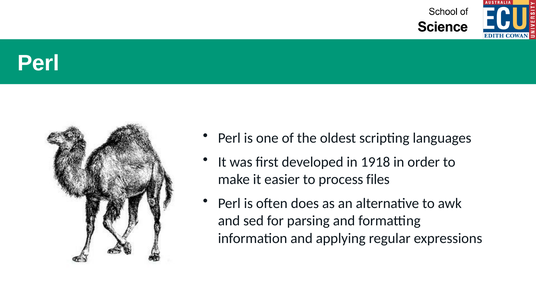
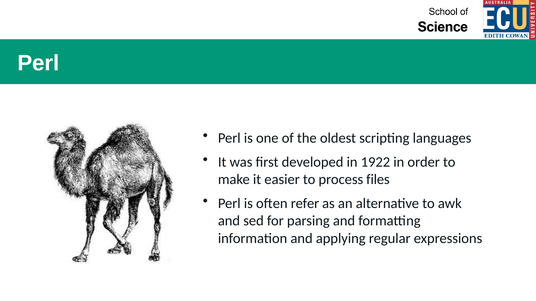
1918: 1918 -> 1922 (375, 162)
does: does -> refer (305, 204)
